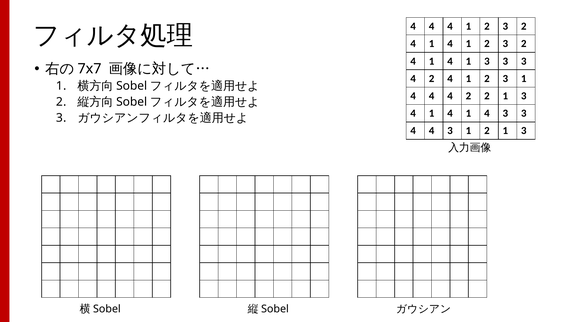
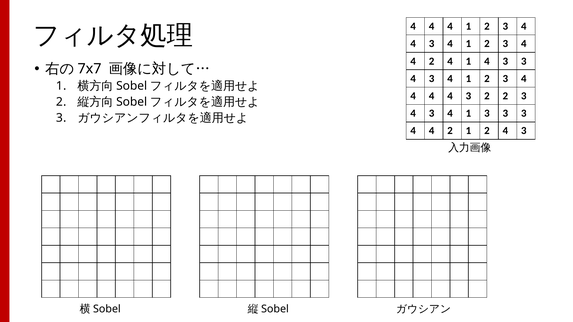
2: 2 -> 4 (524, 26)
1: 1 -> 3 (432, 44)
2: 2 -> 4 (524, 44)
1: 1 -> 2 (432, 61)
4 1 3: 3 -> 4 (487, 61)
2: 2 -> 3 (432, 79)
1: 1 -> 4 (524, 79)
4 4 4 2: 2 -> 3 (468, 96)
1: 1 -> 2 (505, 96)
1: 1 -> 3 (432, 113)
4: 4 -> 3 (487, 113)
3: 3 -> 2 (450, 131)
1 2 1: 1 -> 4 (505, 131)
